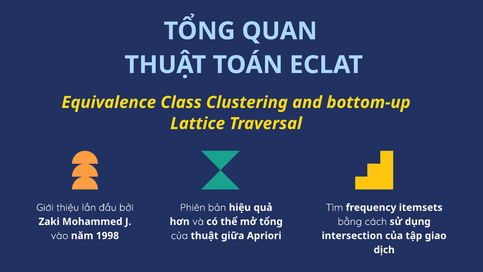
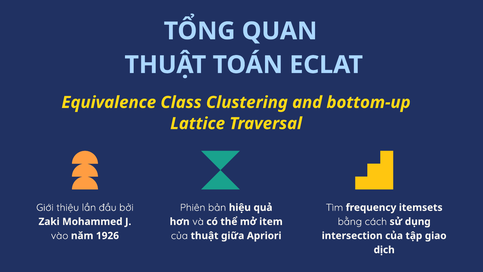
mở tổng: tổng -> item (271, 221)
1998: 1998 -> 1926 (107, 235)
